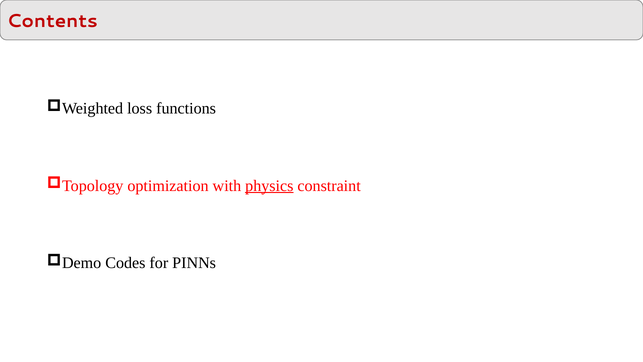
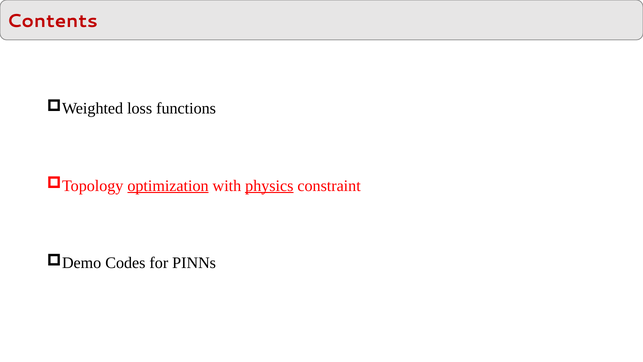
optimization underline: none -> present (168, 186)
